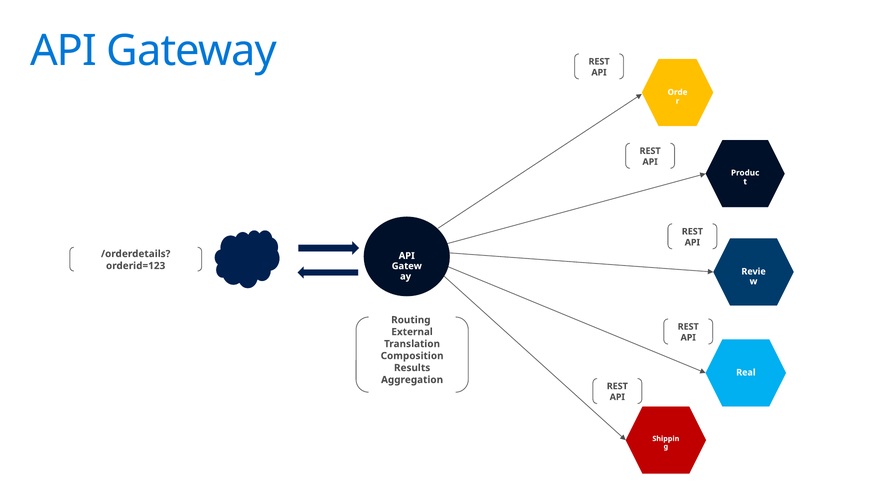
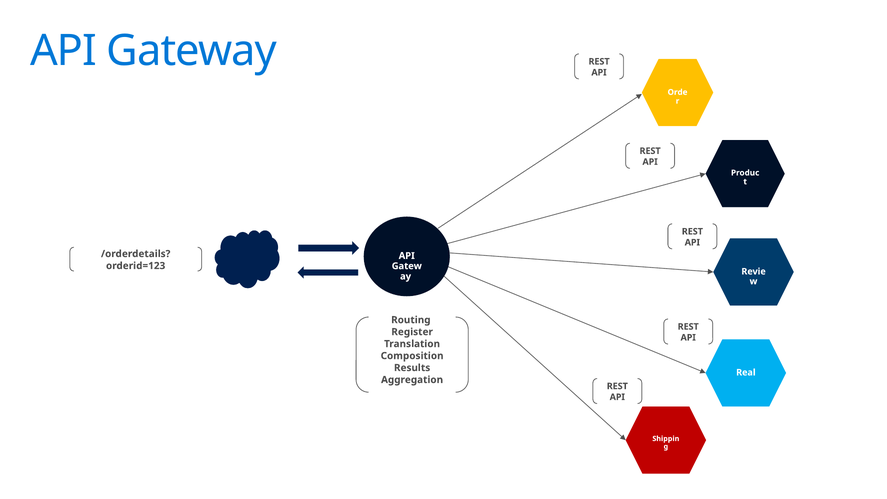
External: External -> Register (412, 332)
